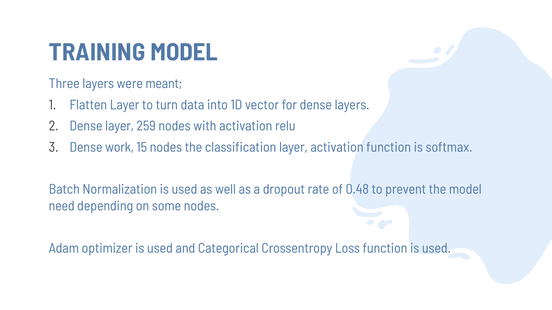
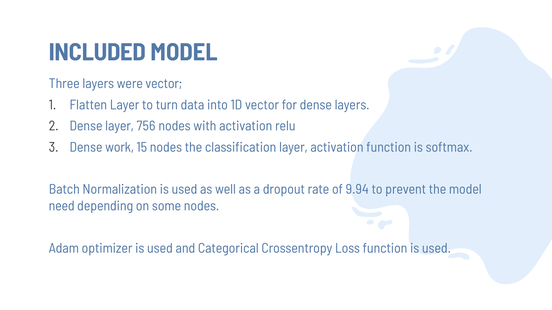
TRAINING: TRAINING -> INCLUDED (97, 53)
were meant: meant -> vector (164, 84)
259: 259 -> 756 (146, 126)
0.48: 0.48 -> 9.94 (357, 190)
